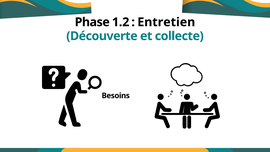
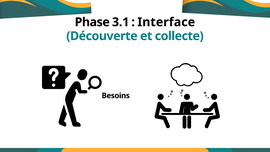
1.2: 1.2 -> 3.1 (121, 22)
Entretien: Entretien -> Interface (166, 22)
